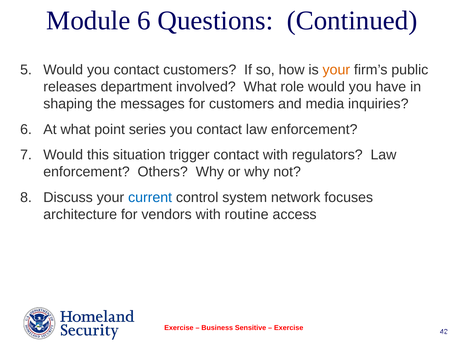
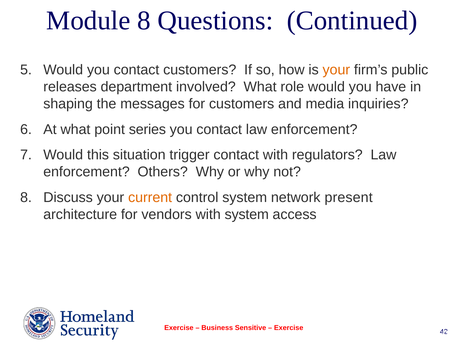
Module 6: 6 -> 8 (144, 20)
current colour: blue -> orange (150, 197)
focuses: focuses -> present (349, 197)
with routine: routine -> system (247, 214)
